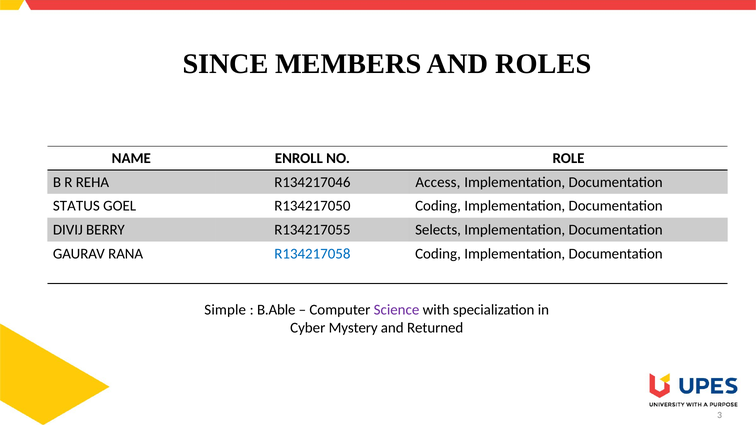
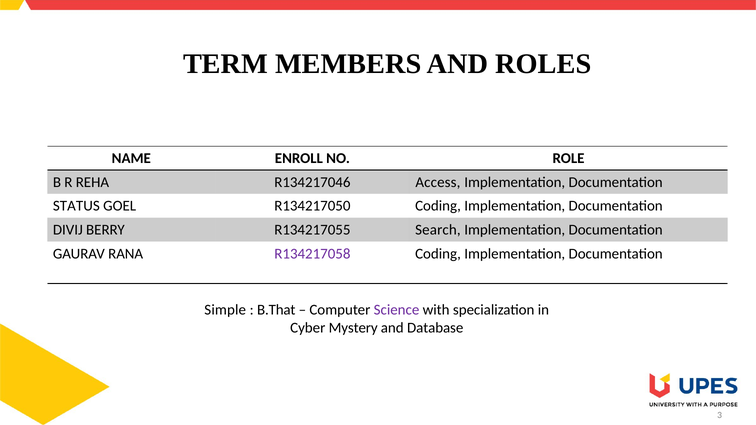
SINCE: SINCE -> TERM (226, 64)
Selects: Selects -> Search (438, 230)
R134217058 colour: blue -> purple (312, 254)
B.Able: B.Able -> B.That (276, 310)
Returned: Returned -> Database (435, 328)
